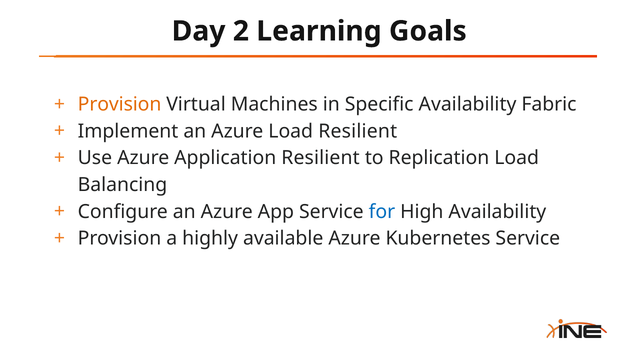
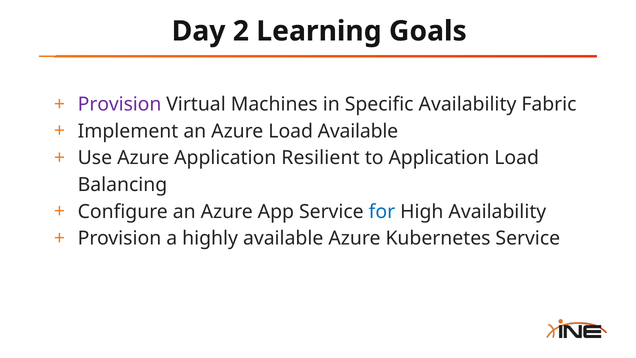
Provision colour: orange -> purple (120, 104)
Load Resilient: Resilient -> Available (358, 131)
to Replication: Replication -> Application (439, 158)
